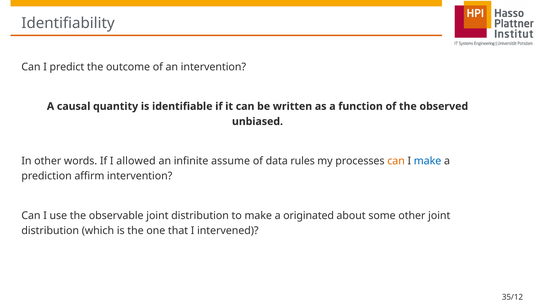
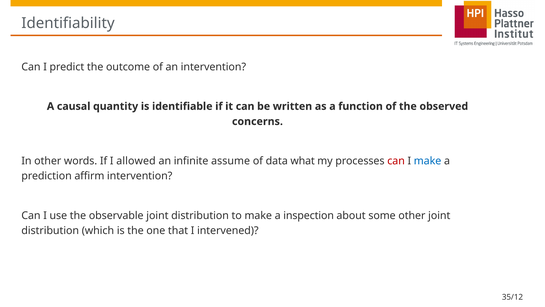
unbiased: unbiased -> concerns (257, 121)
rules: rules -> what (303, 161)
can colour: orange -> red (396, 161)
originated: originated -> inspection (309, 215)
